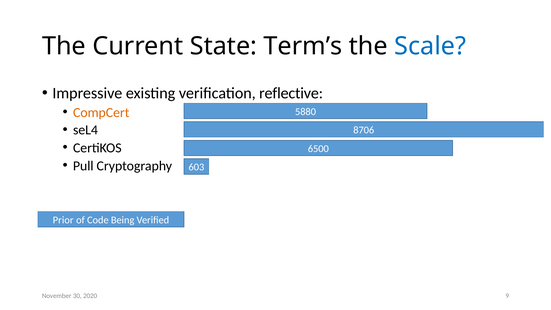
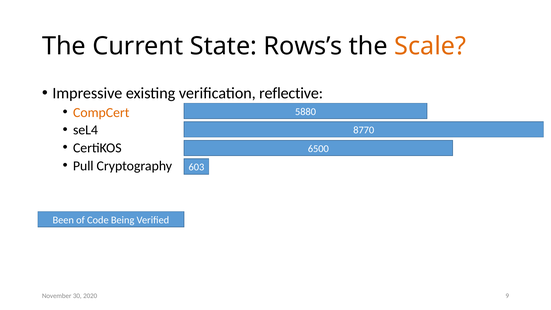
Term’s: Term’s -> Rows’s (303, 46)
Scale colour: blue -> orange (430, 46)
8706: 8706 -> 8770 (364, 130)
Prior: Prior -> Been (63, 220)
